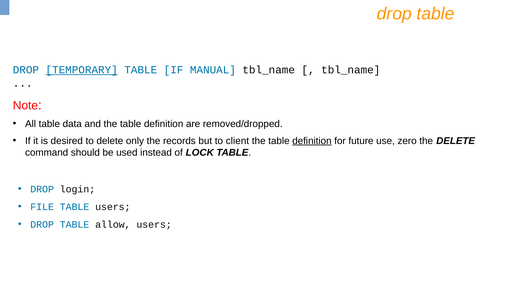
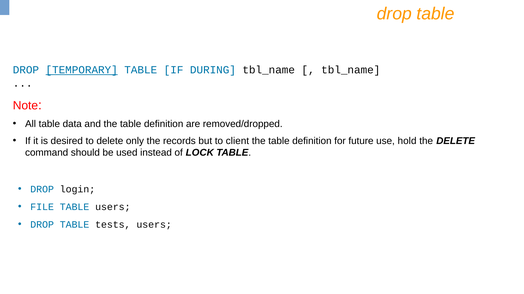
MANUAL: MANUAL -> DURING (213, 70)
definition underline: present -> none (312, 141)
zero: zero -> hold (407, 141)
allow: allow -> tests (113, 225)
